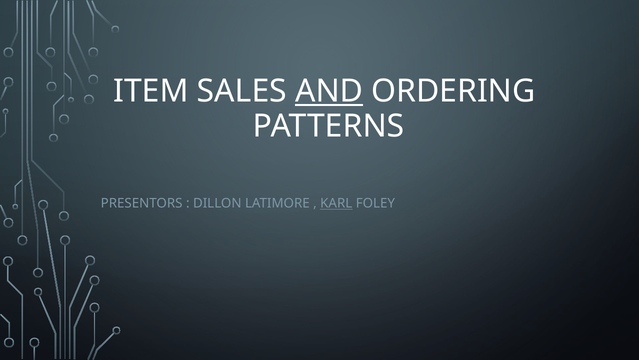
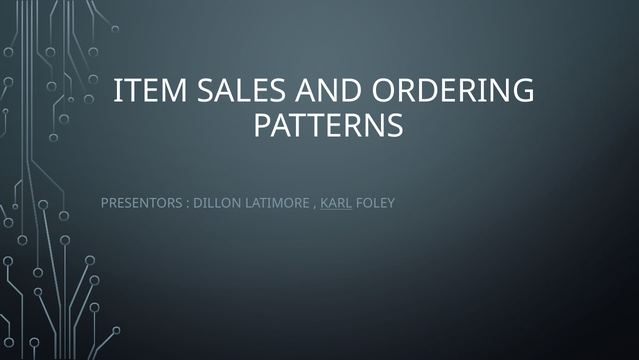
AND underline: present -> none (329, 91)
